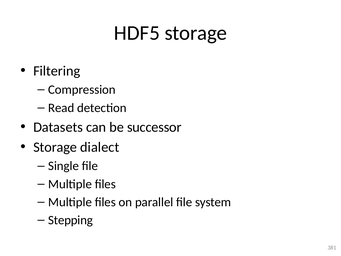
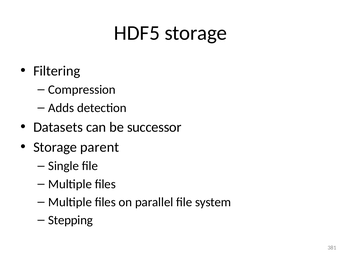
Read: Read -> Adds (61, 108)
dialect: dialect -> parent (100, 147)
